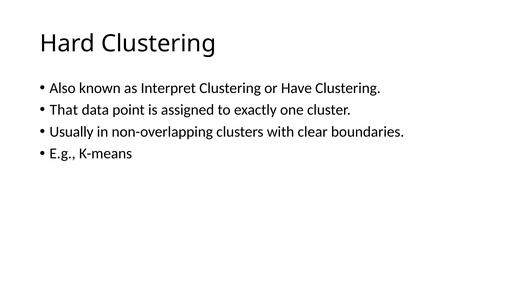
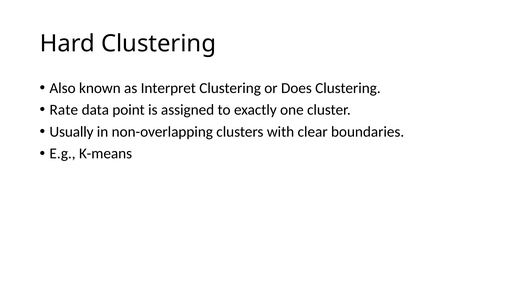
Have: Have -> Does (296, 88)
That: That -> Rate (64, 110)
